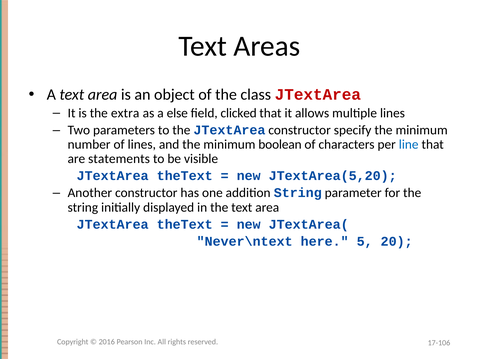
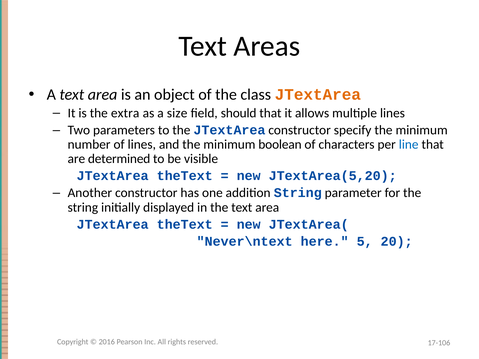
JTextArea colour: red -> orange (318, 95)
else: else -> size (177, 113)
clicked: clicked -> should (239, 113)
statements: statements -> determined (119, 159)
